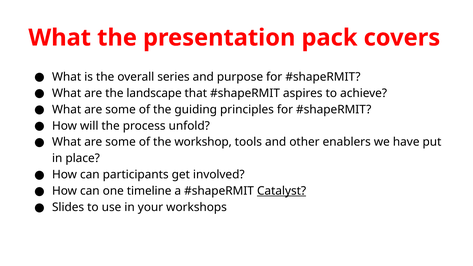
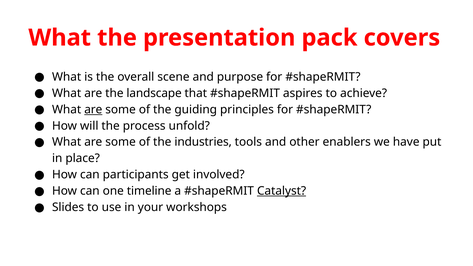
series: series -> scene (173, 77)
are underline: none -> present (93, 109)
workshop: workshop -> industries (203, 142)
